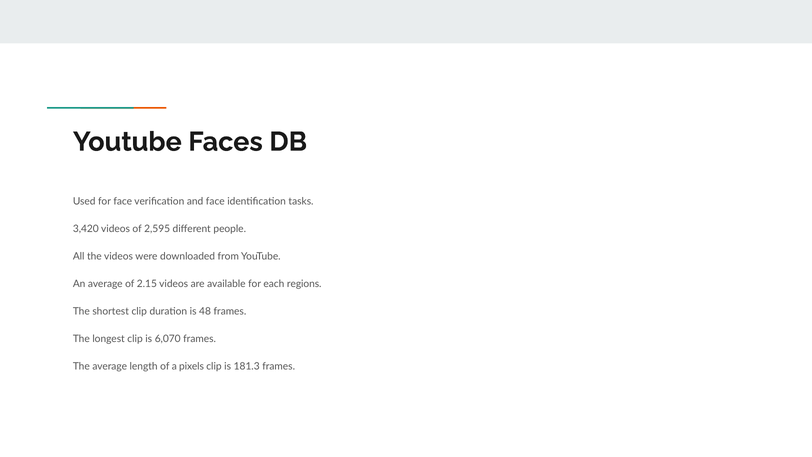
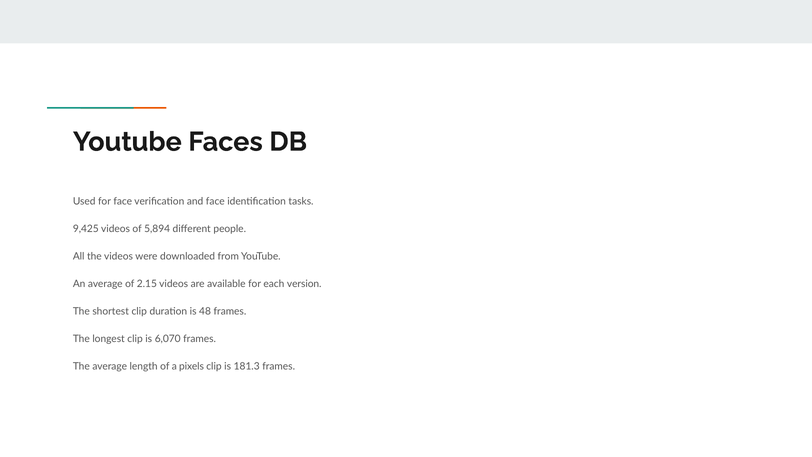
3,420: 3,420 -> 9,425 (86, 229)
2,595: 2,595 -> 5,894 (157, 229)
regions: regions -> version (304, 284)
